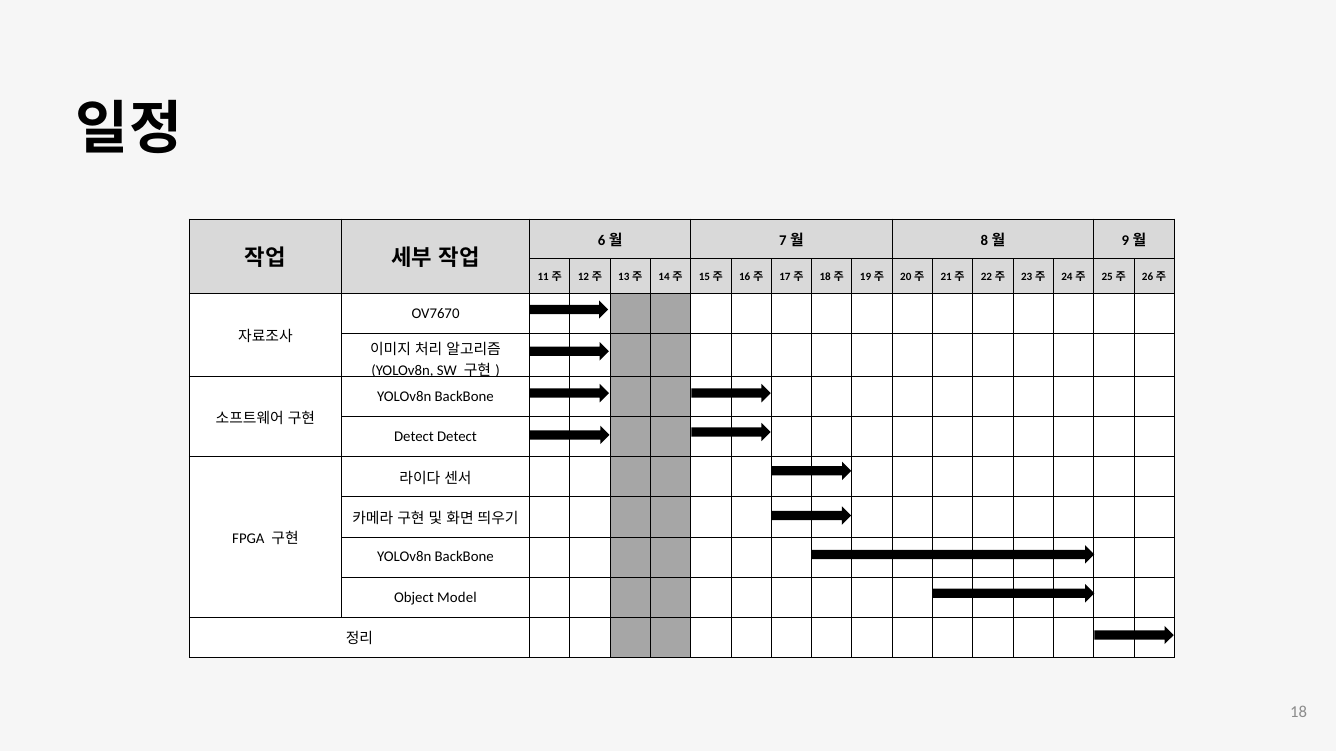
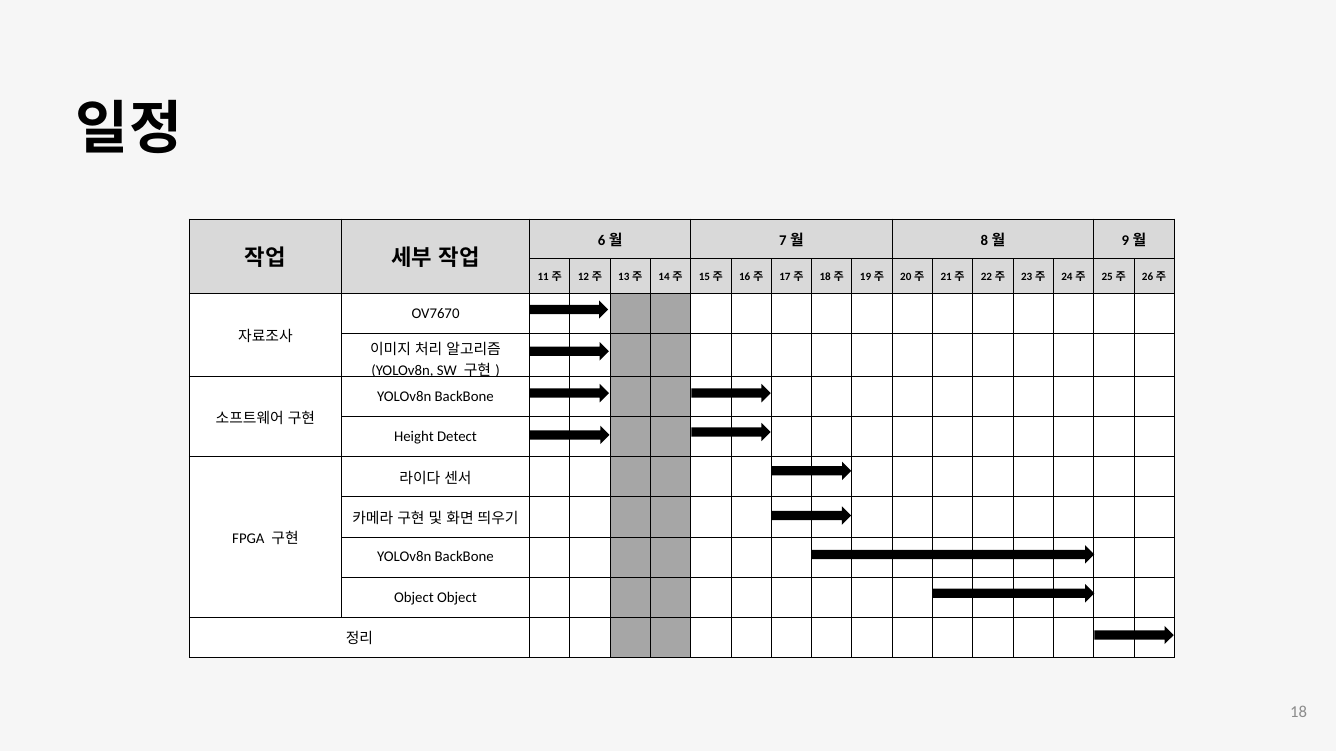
Detect: Detect -> Height (414, 437)
Object Model: Model -> Object (457, 598)
